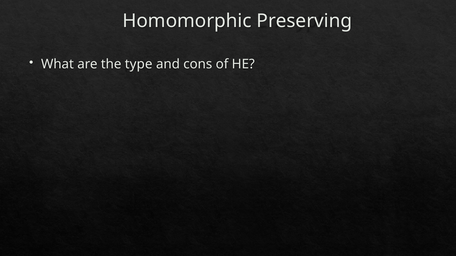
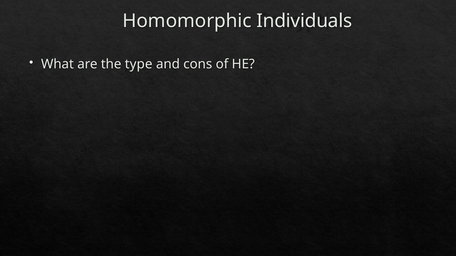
Preserving: Preserving -> Individuals (304, 21)
